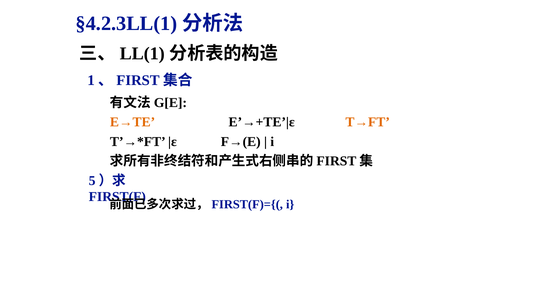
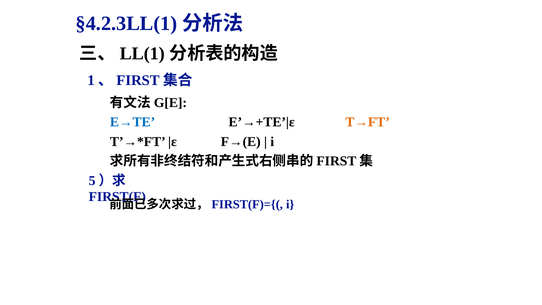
E→TE colour: orange -> blue (133, 122)
